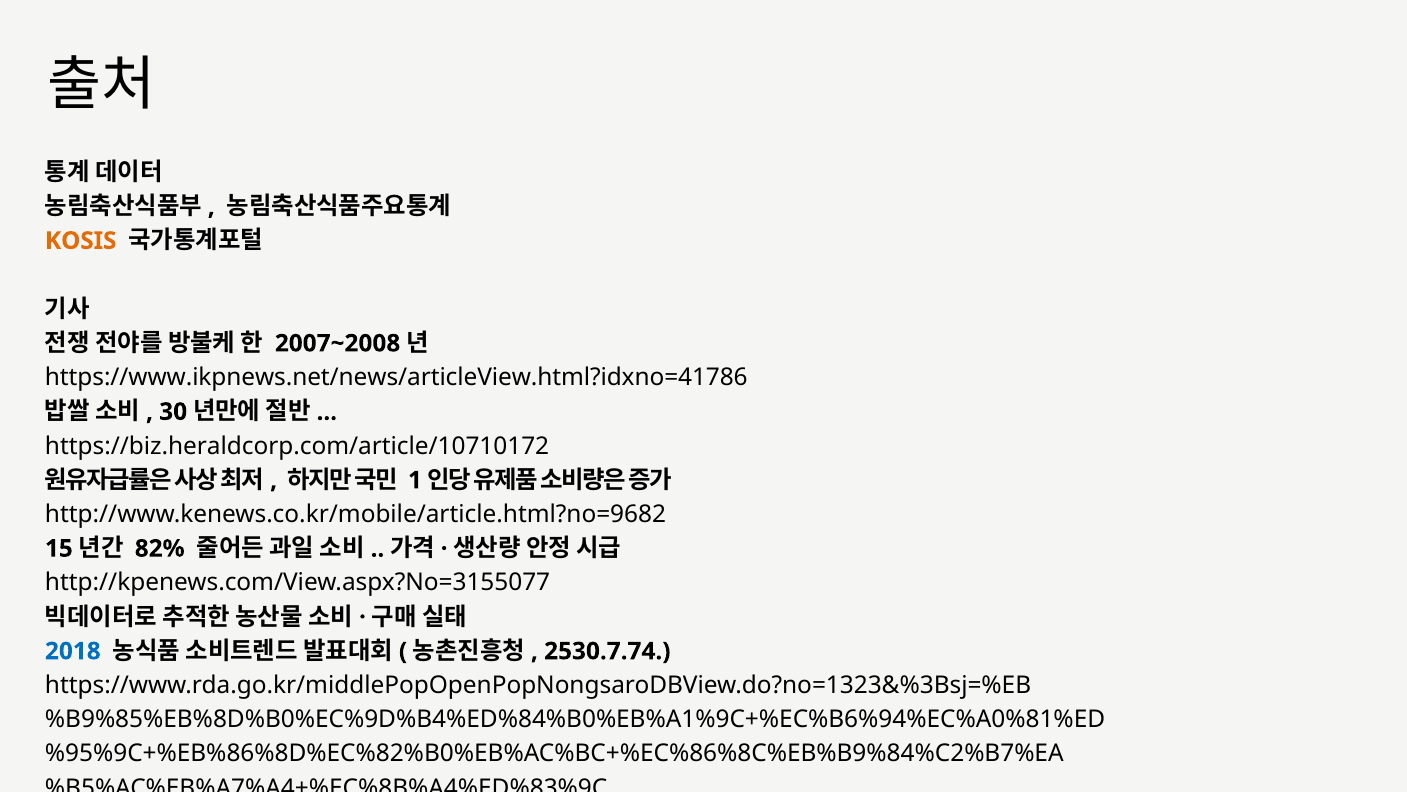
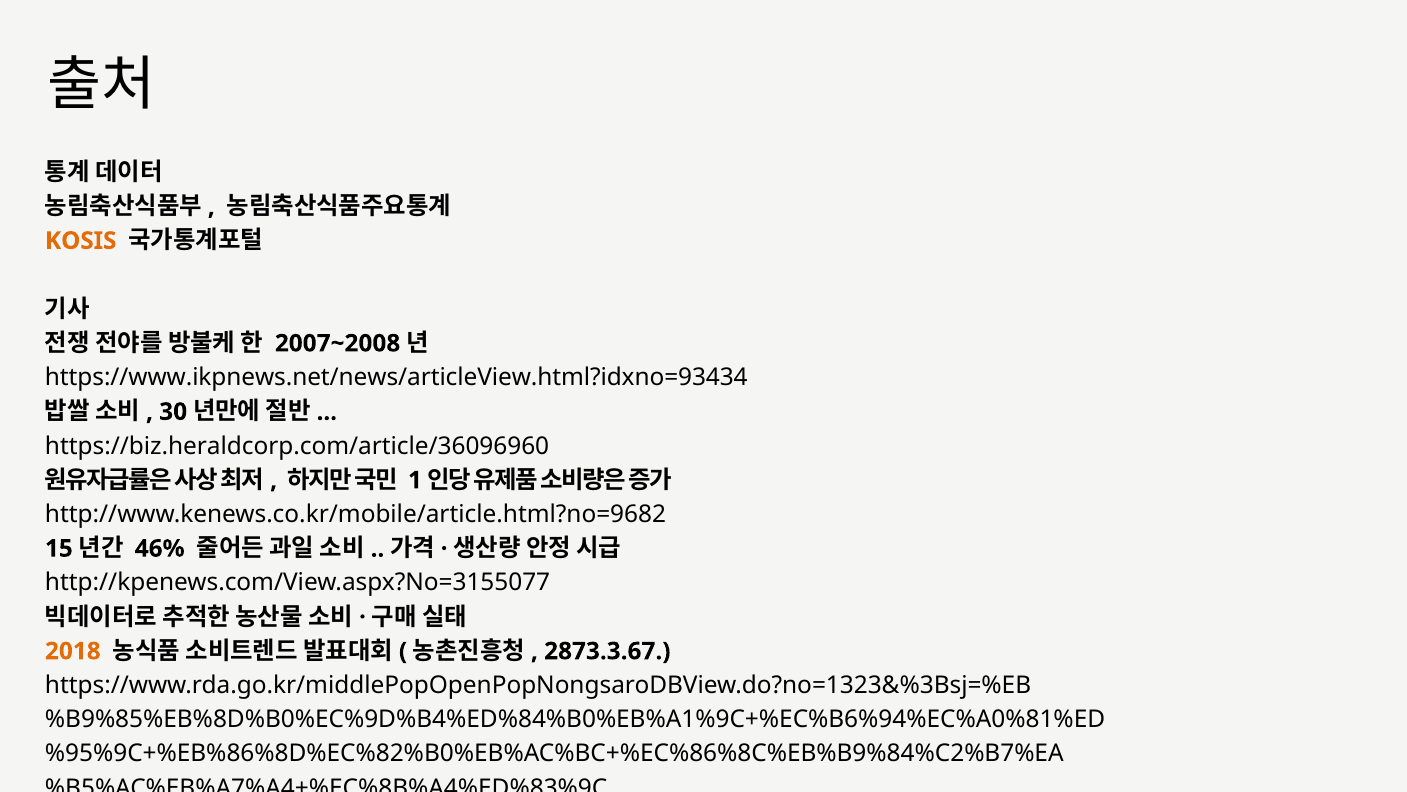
https://www.ikpnews.net/news/articleView.html?idxno=41786: https://www.ikpnews.net/news/articleView.html?idxno=41786 -> https://www.ikpnews.net/news/articleView.html?idxno=93434 (396, 377)
https://biz.heraldcorp.com/article/10710172: https://biz.heraldcorp.com/article/10710172 -> https://biz.heraldcorp.com/article/36096960 (297, 446)
82%: 82% -> 46% (160, 548)
2018 colour: blue -> orange (73, 651)
2530.7.74: 2530.7.74 -> 2873.3.67 (607, 651)
